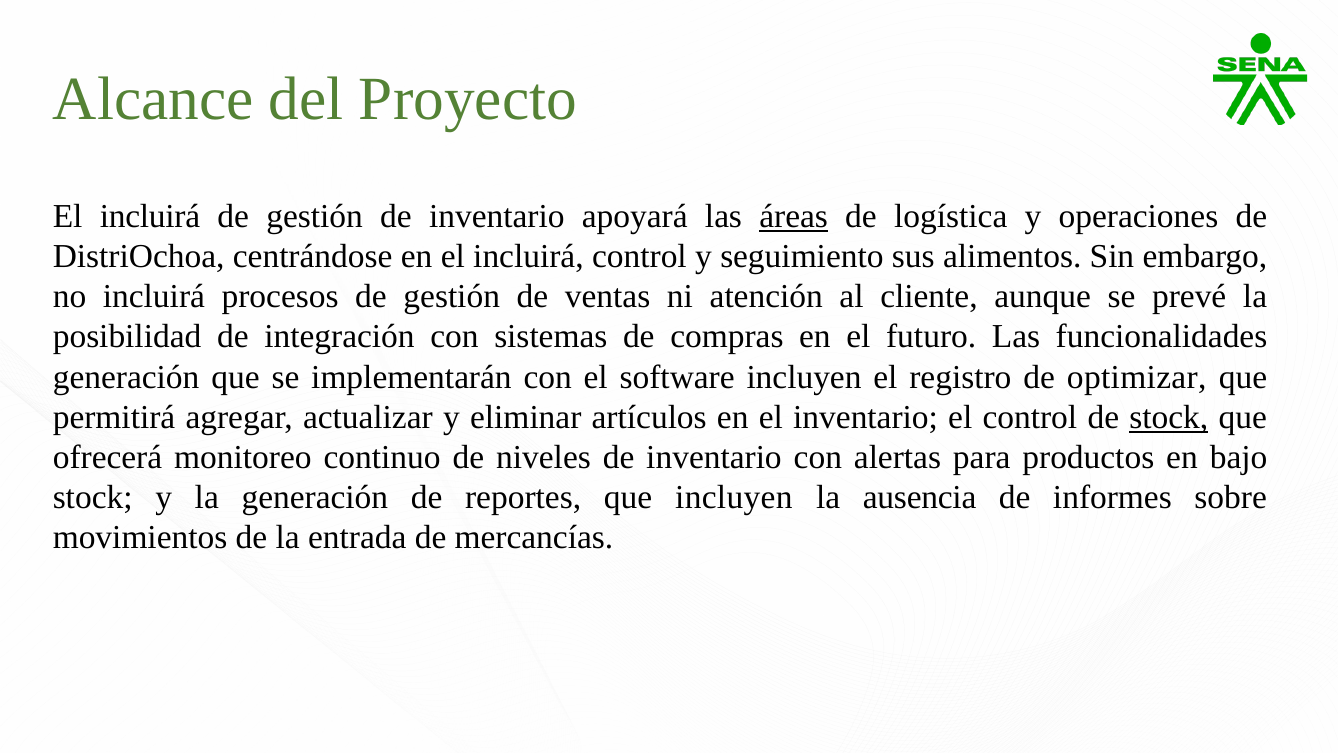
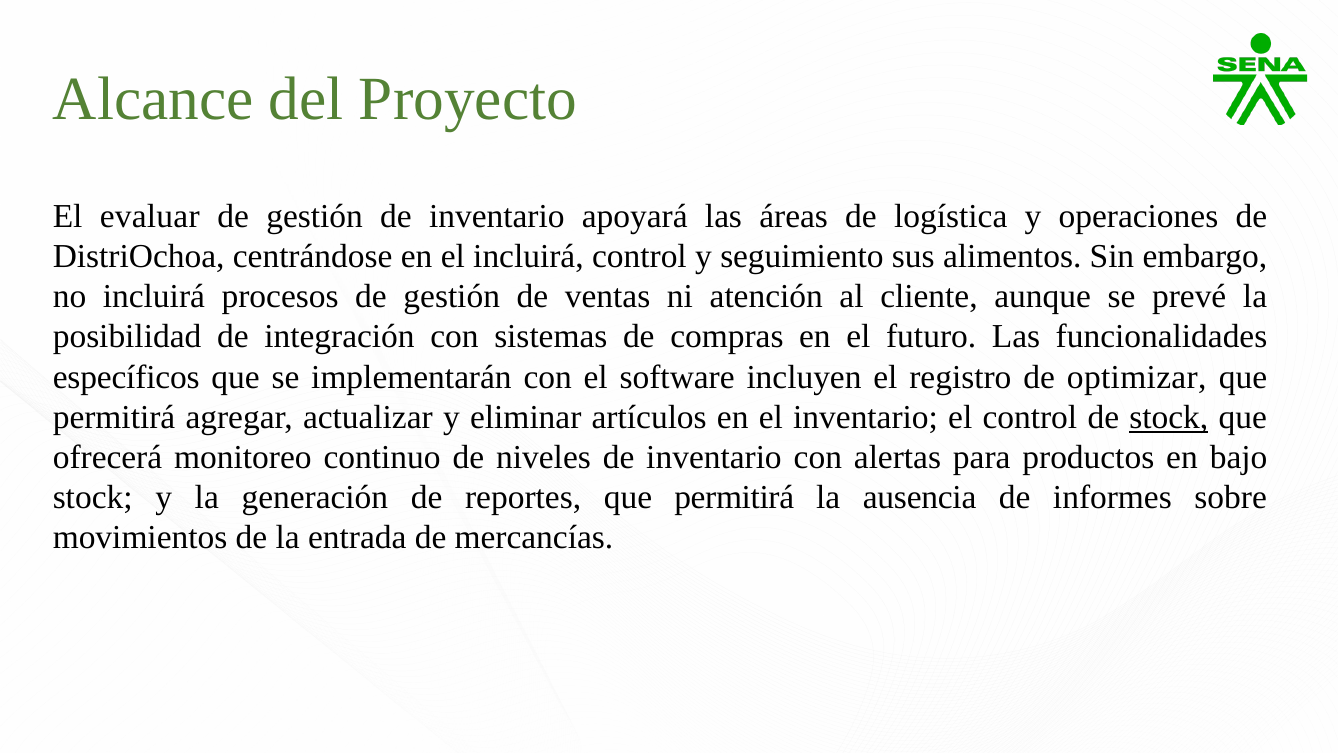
incluirá: incluirá -> evaluar (150, 216)
áreas underline: present -> none (794, 216)
generación: generación -> específicos (126, 377)
reportes que incluyen: incluyen -> permitirá (734, 497)
